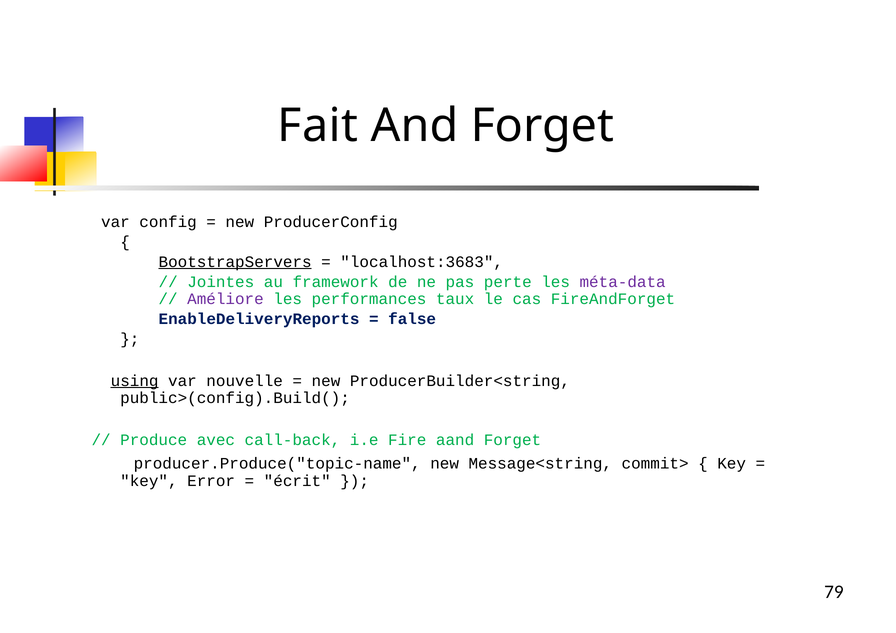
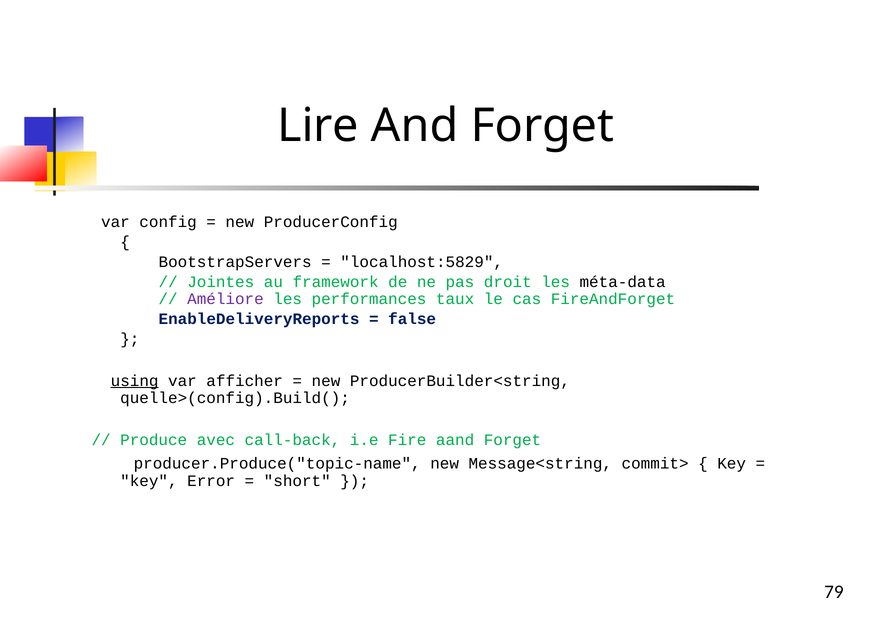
Fait: Fait -> Lire (318, 126)
BootstrapServers underline: present -> none (235, 262)
localhost:3683: localhost:3683 -> localhost:5829 (422, 262)
perte: perte -> droit (508, 282)
méta-data colour: purple -> black (623, 282)
nouvelle: nouvelle -> afficher (245, 381)
public>(config).Build(: public>(config).Build( -> quelle>(config).Build( (235, 398)
écrit: écrit -> short (297, 482)
